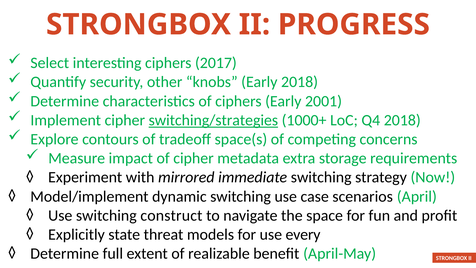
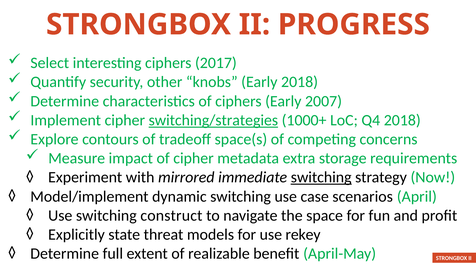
2001: 2001 -> 2007 (324, 101)
switching underline: none -> present (321, 177)
every: every -> rekey (303, 234)
